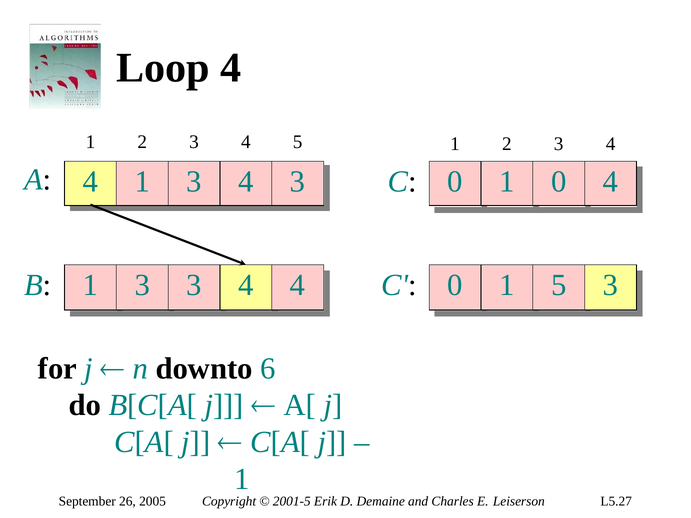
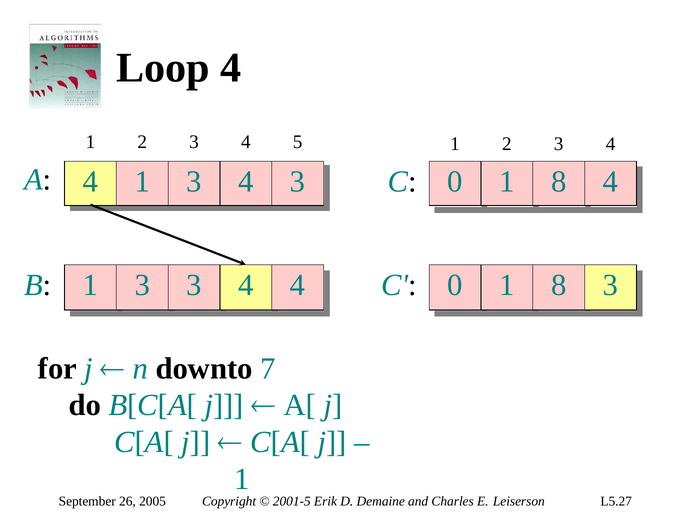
0: 0 -> 8 (559, 182)
5: 5 -> 8 (559, 285)
6: 6 -> 7 (268, 369)
